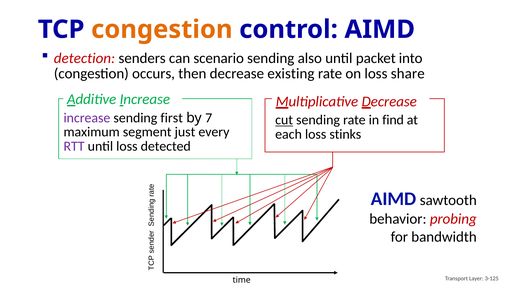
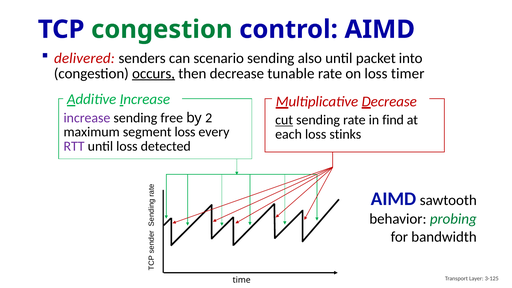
congestion colour: orange -> green (162, 29)
detection: detection -> delivered (84, 58)
occurs underline: none -> present (154, 73)
existing: existing -> tunable (291, 73)
share: share -> timer (408, 73)
first: first -> free (172, 118)
7: 7 -> 2 (209, 118)
segment just: just -> loss (185, 132)
probing colour: red -> green (453, 219)
